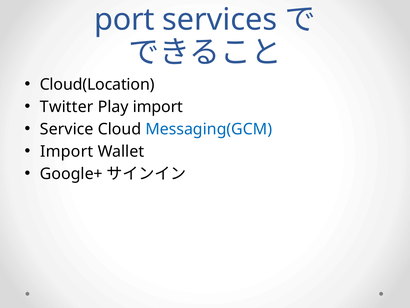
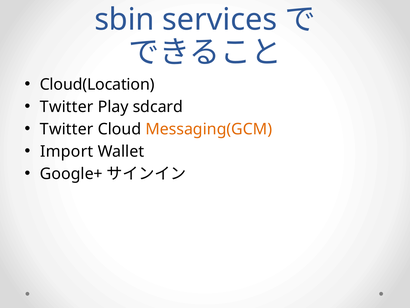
port: port -> sbin (124, 20)
Play import: import -> sdcard (158, 107)
Service: Service -> Twitter (67, 129)
Messaging(GCM colour: blue -> orange (209, 129)
